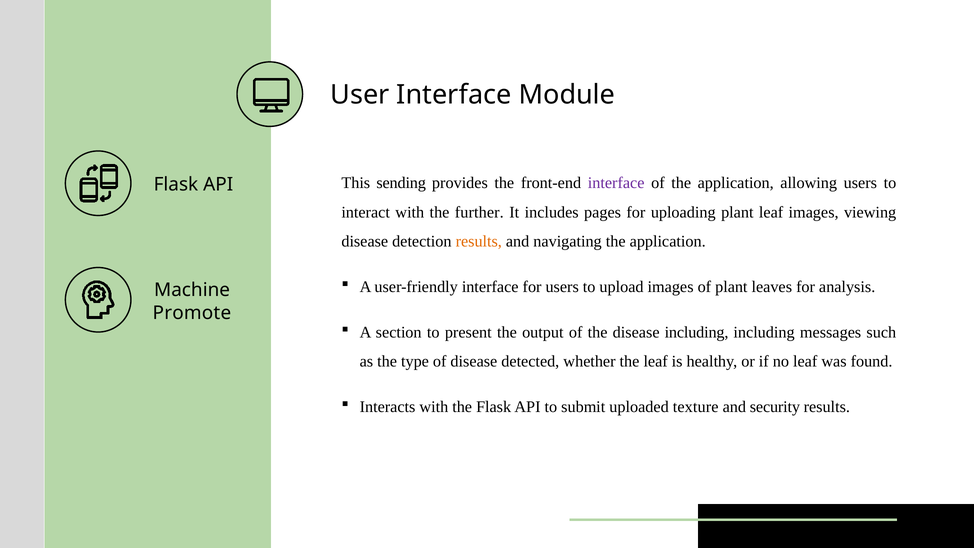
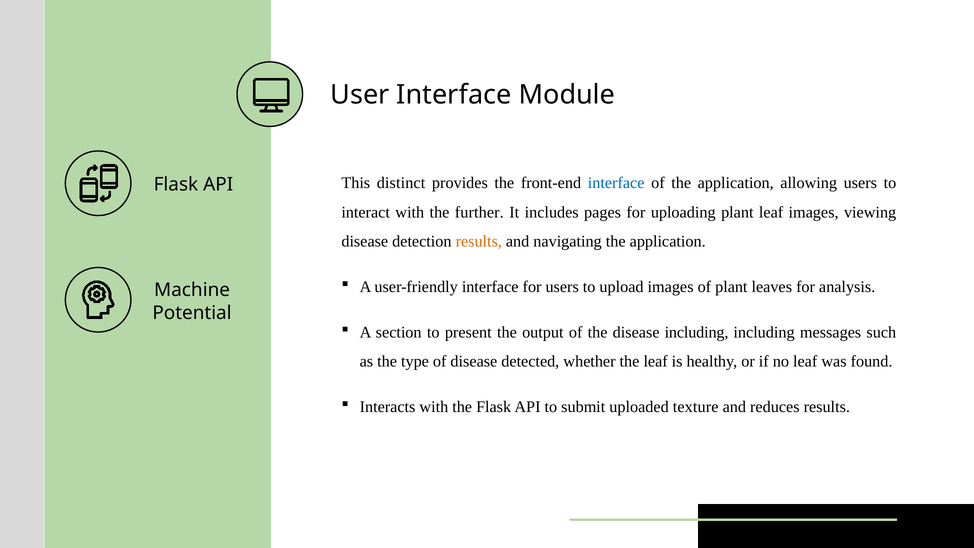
sending: sending -> distinct (401, 183)
interface colour: purple -> blue (616, 183)
Promote: Promote -> Potential (192, 313)
security: security -> reduces (775, 407)
